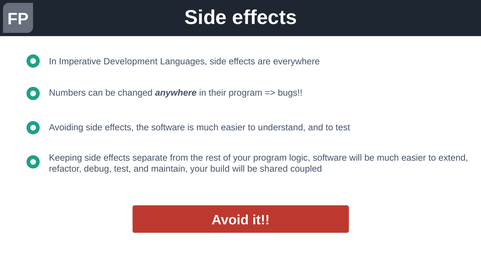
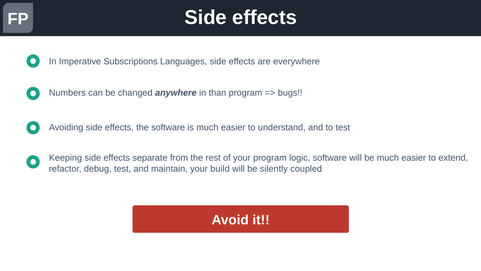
Development: Development -> Subscriptions (131, 61)
their: their -> than (217, 93)
shared: shared -> silently (274, 169)
